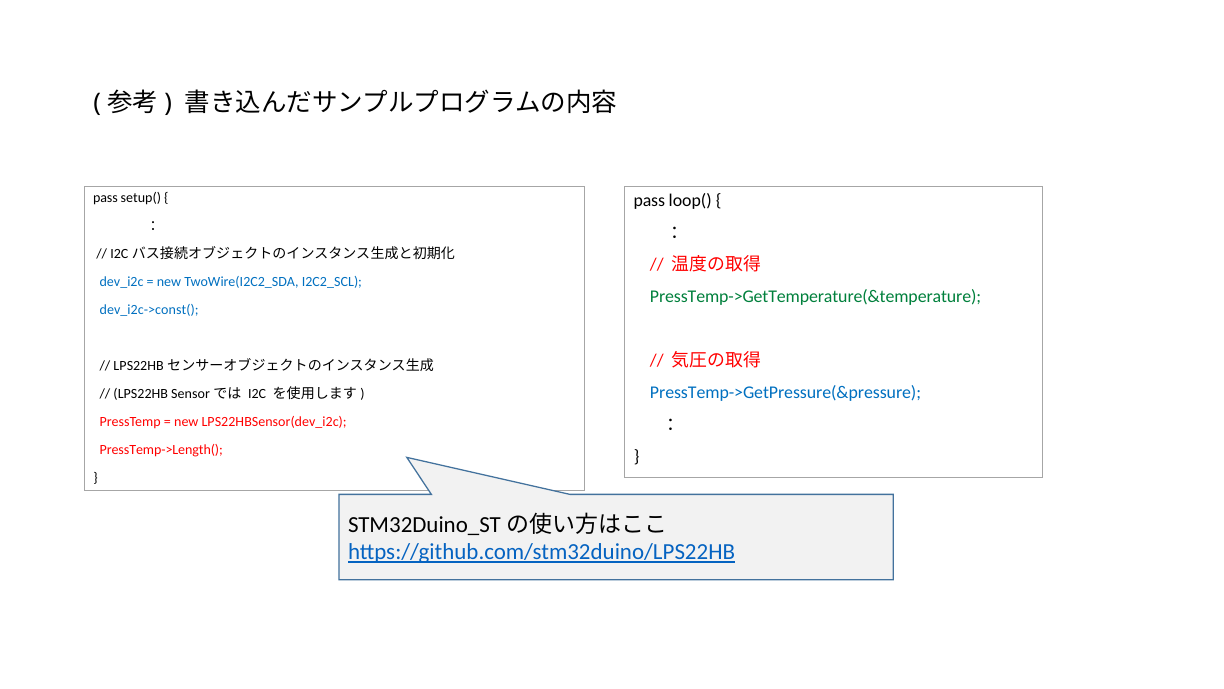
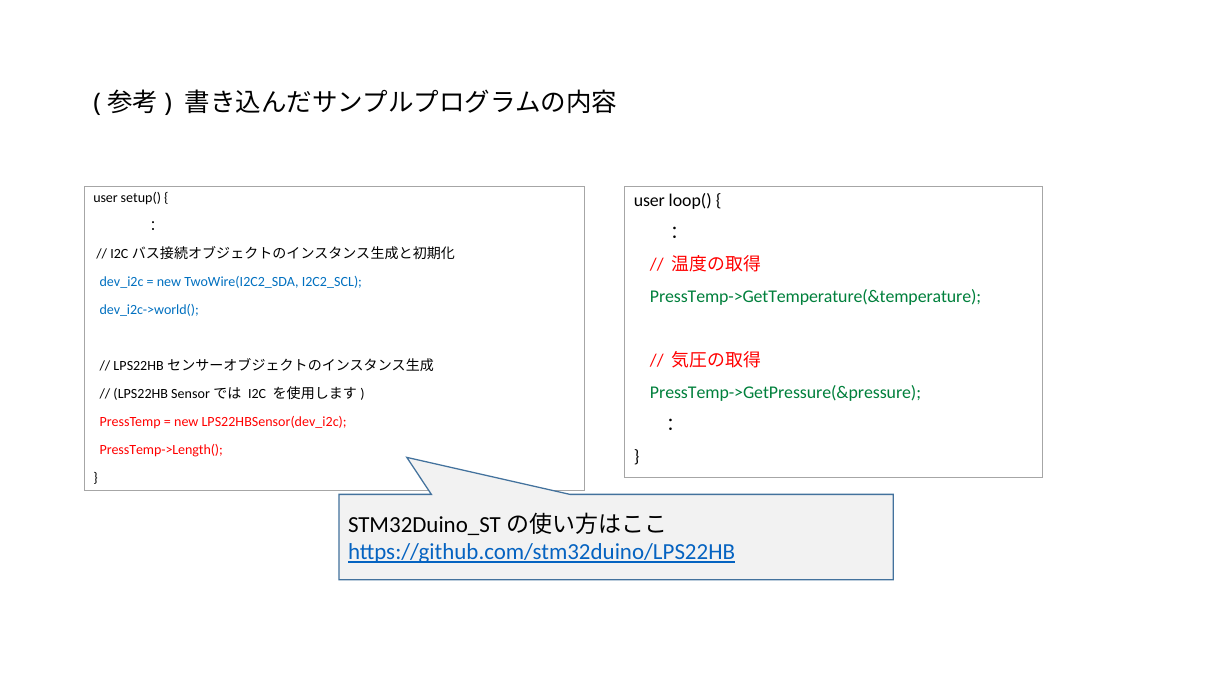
pass: pass -> user (105, 198)
pass: pass -> user (649, 200)
dev_i2c->const(: dev_i2c->const( -> dev_i2c->world( (149, 310)
PressTemp->GetPressure(&pressure colour: blue -> green (786, 392)
